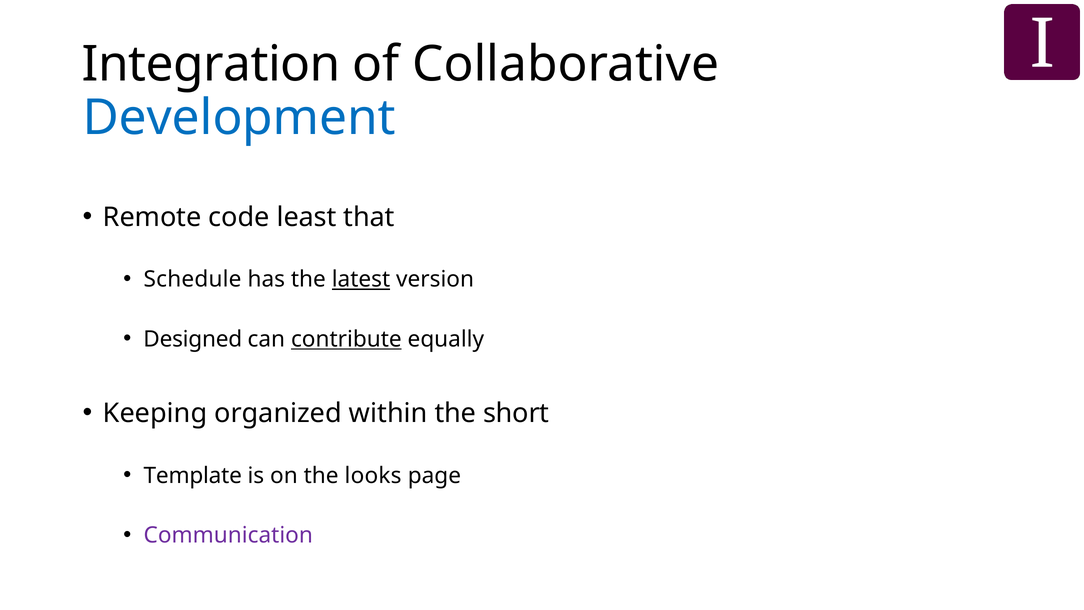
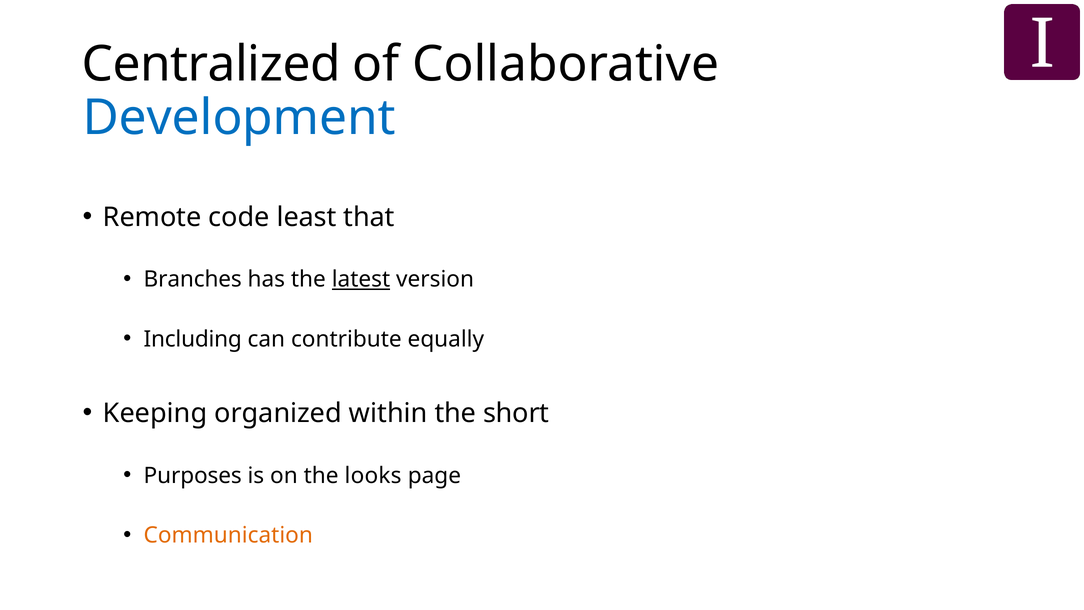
Integration: Integration -> Centralized (211, 64)
Schedule: Schedule -> Branches (193, 279)
Designed: Designed -> Including (193, 339)
contribute underline: present -> none (346, 339)
Template: Template -> Purposes (193, 475)
Communication colour: purple -> orange (228, 535)
